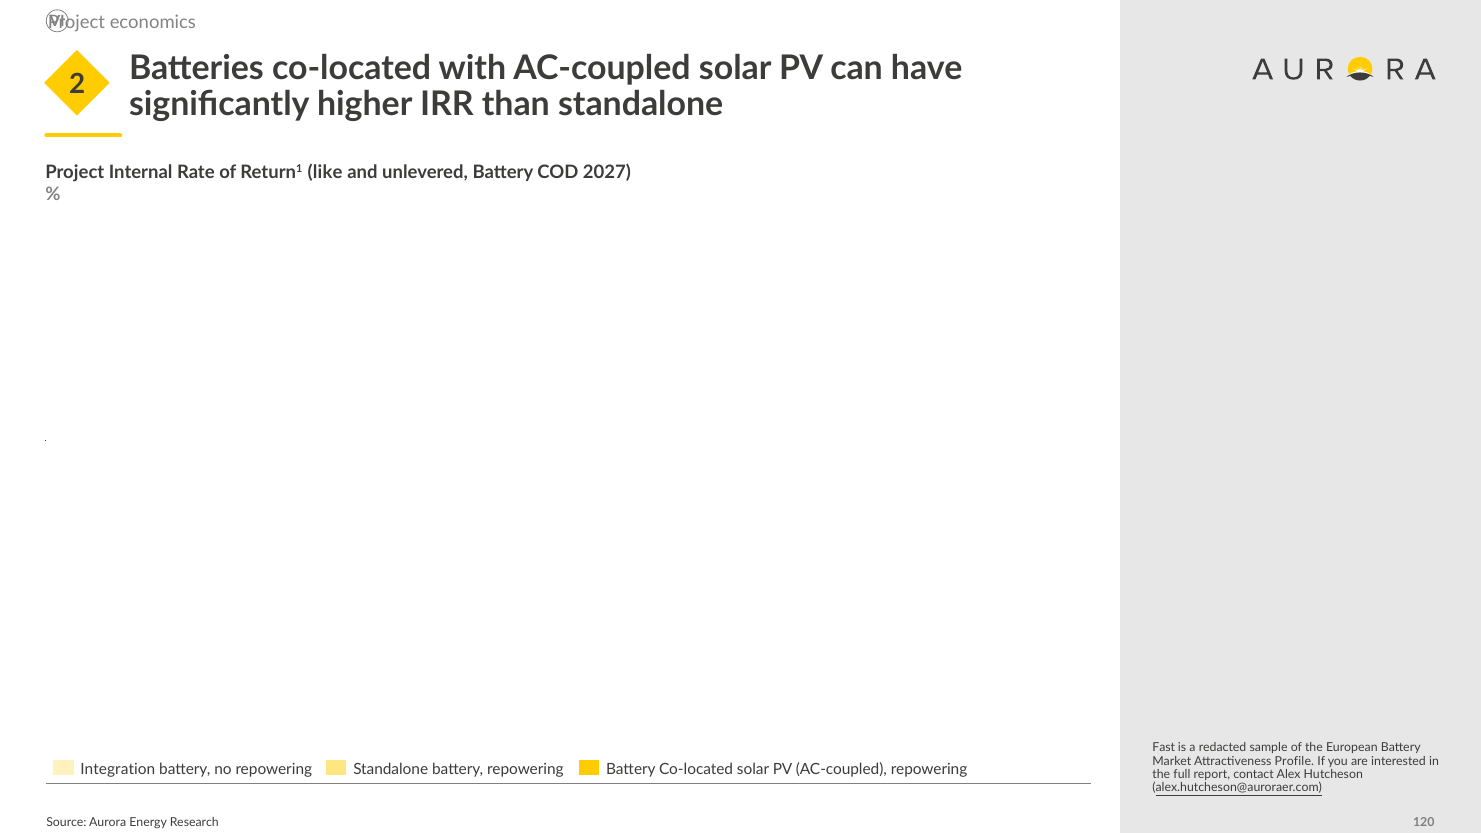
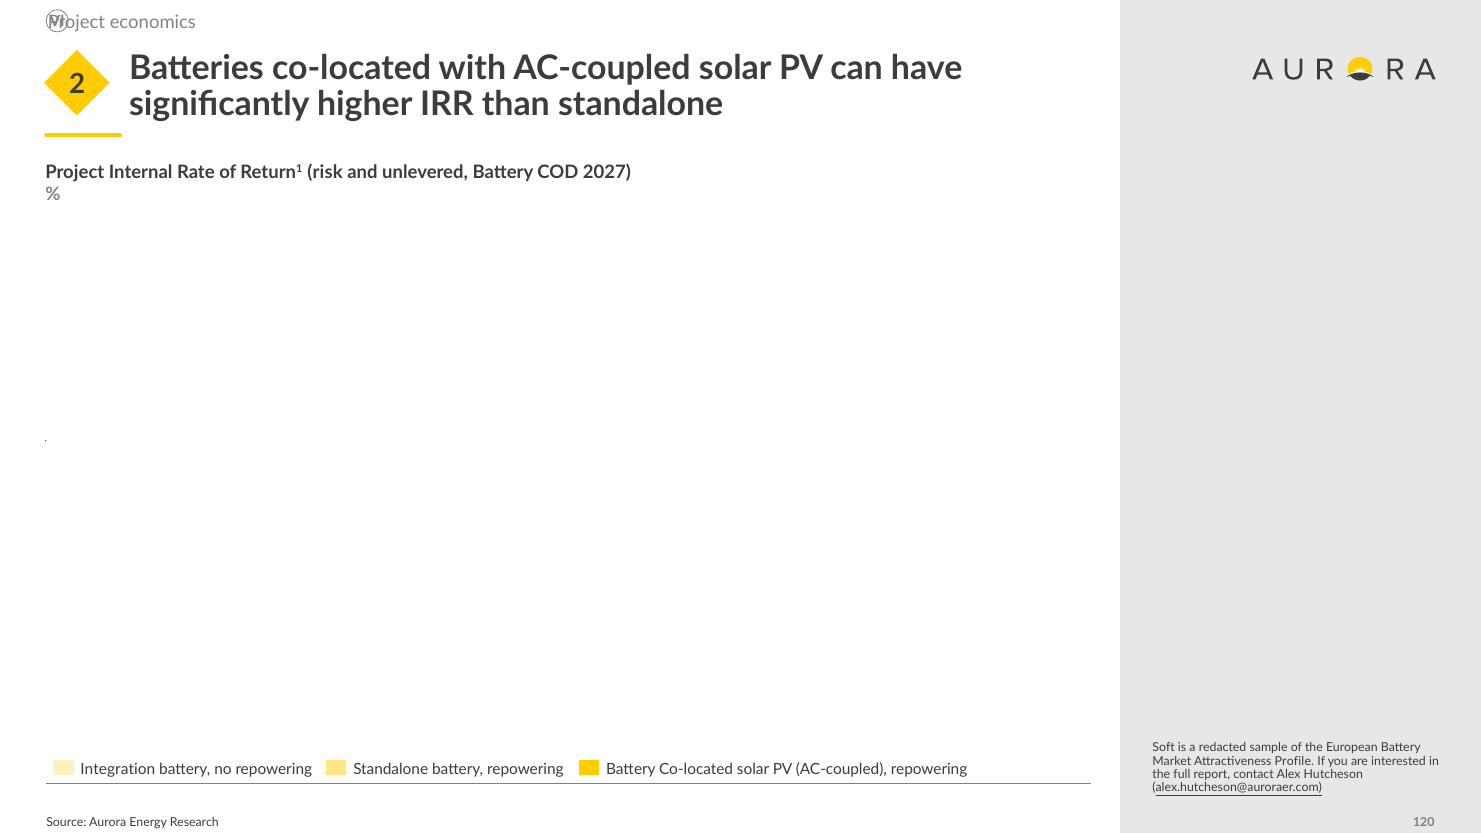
like: like -> risk (325, 172)
Fast: Fast -> Soft (1164, 748)
